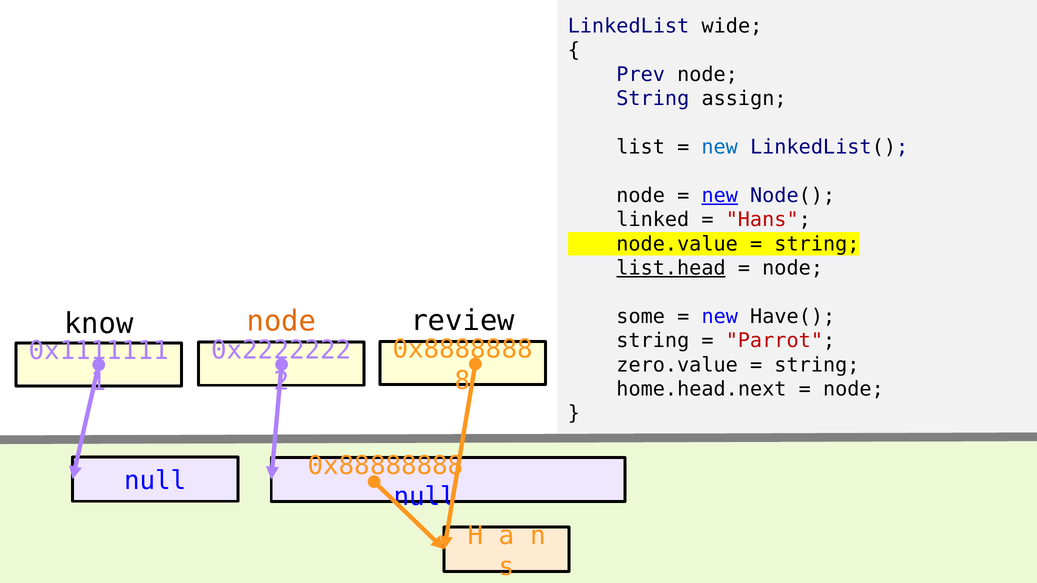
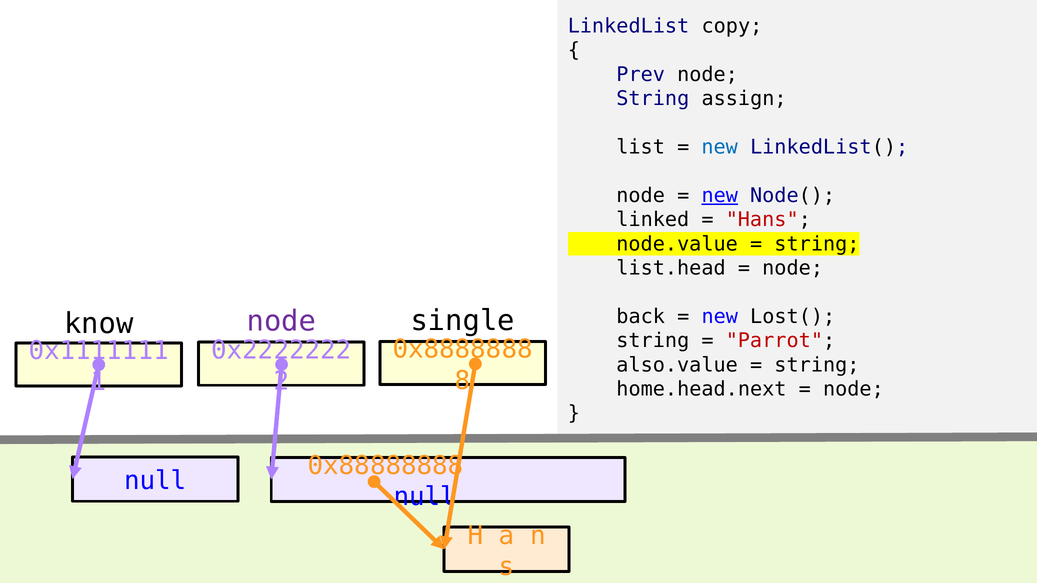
wide: wide -> copy (732, 26)
list.head underline: present -> none (671, 268)
some: some -> back (641, 317)
Have(: Have( -> Lost( (793, 317)
review: review -> single (463, 321)
node colour: orange -> purple (281, 321)
zero.value: zero.value -> also.value (677, 365)
